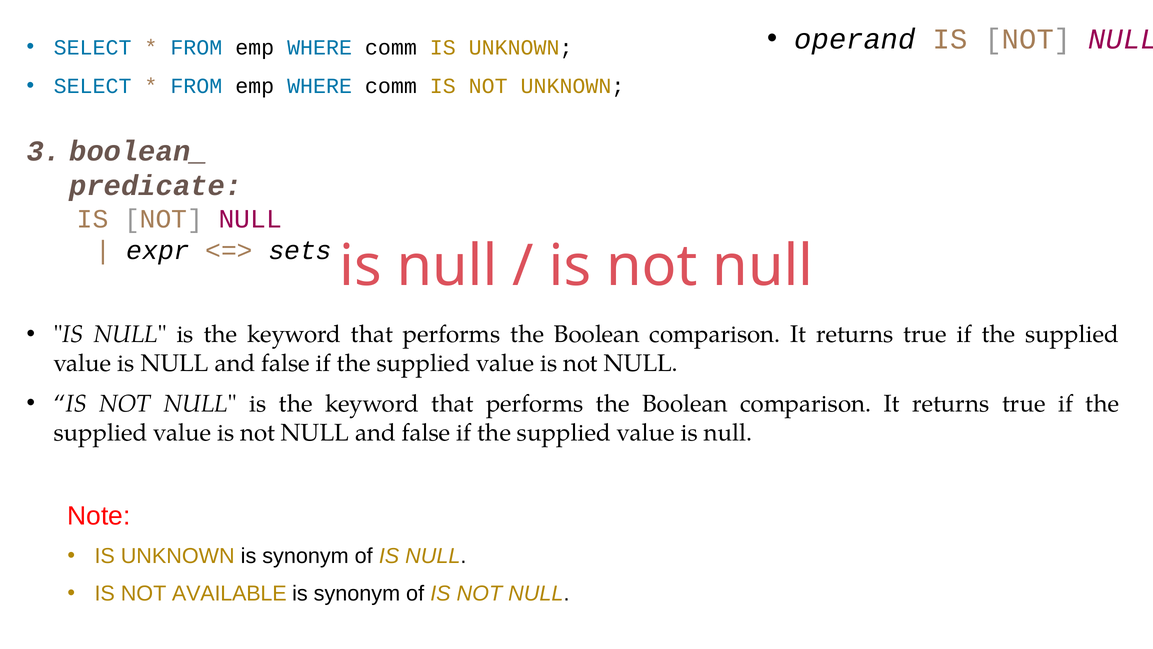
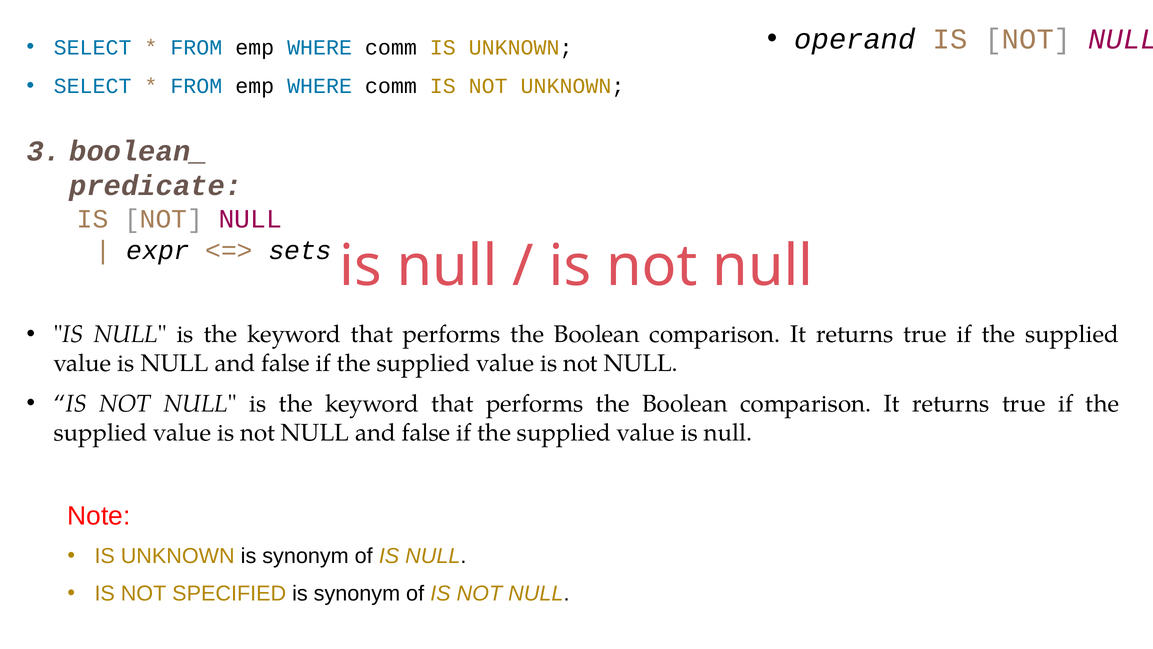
AVAILABLE: AVAILABLE -> SPECIFIED (229, 593)
